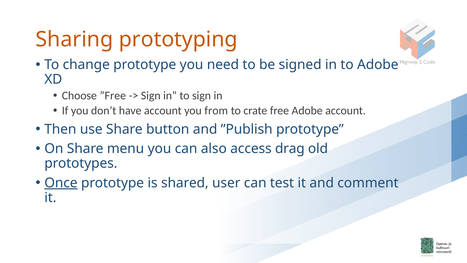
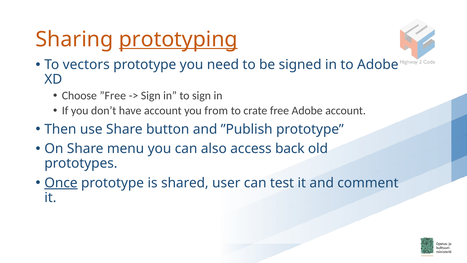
prototyping underline: none -> present (178, 39)
change: change -> vectors (86, 65)
drag: drag -> back (290, 149)
